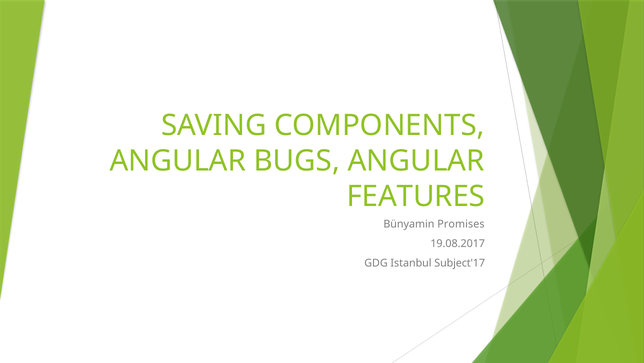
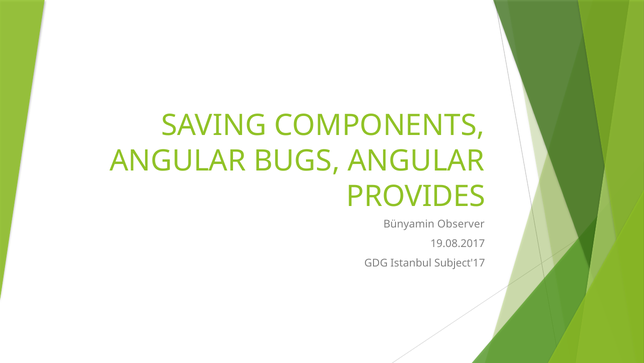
FEATURES: FEATURES -> PROVIDES (416, 196)
Promises: Promises -> Observer (461, 224)
